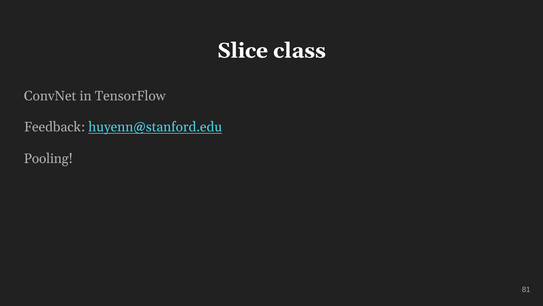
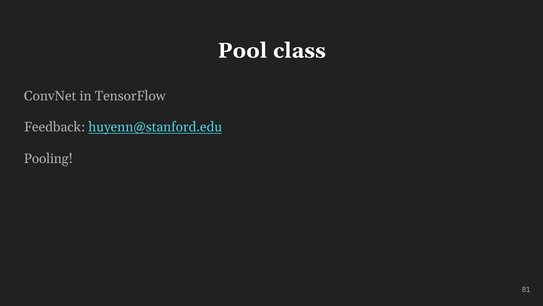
Slice: Slice -> Pool (242, 51)
